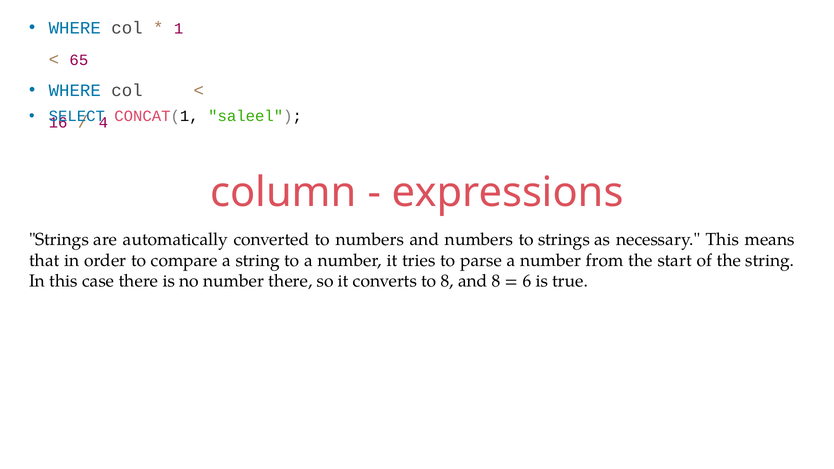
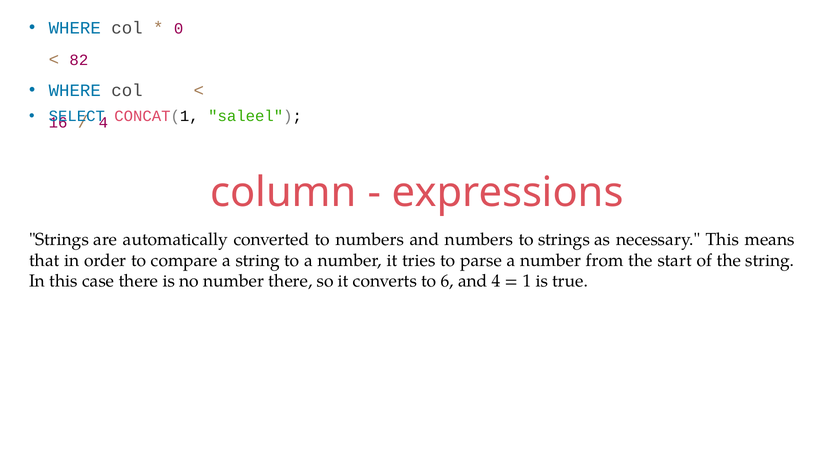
1: 1 -> 0 (179, 29)
65: 65 -> 82 (79, 60)
to 8: 8 -> 6 (447, 281)
and 8: 8 -> 4 (496, 281)
6: 6 -> 1 (527, 281)
